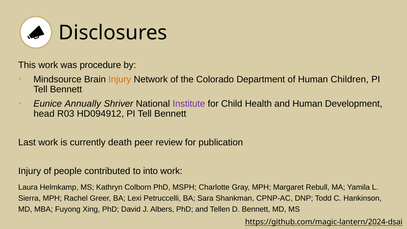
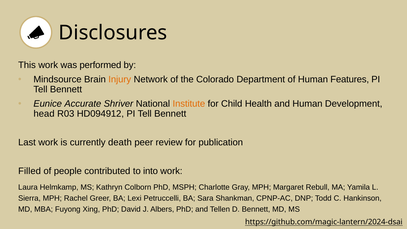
procedure: procedure -> performed (100, 65)
Children: Children -> Features (350, 79)
Annually: Annually -> Accurate (83, 104)
Institute colour: purple -> orange (189, 104)
Injury: Injury -> Filled (30, 171)
